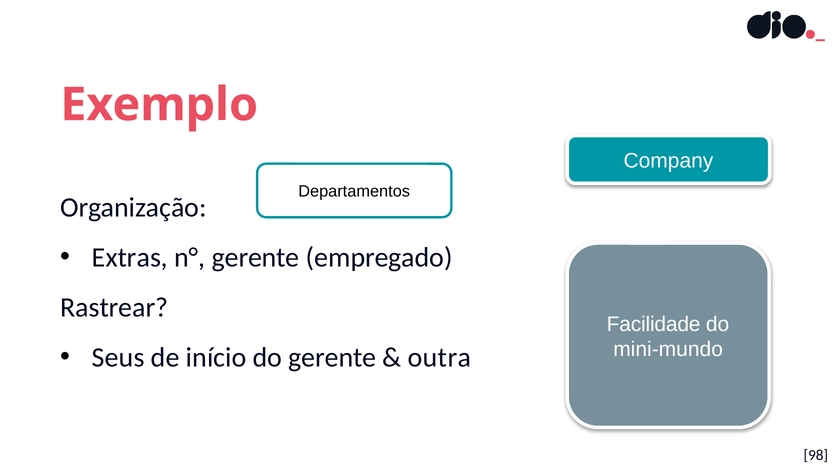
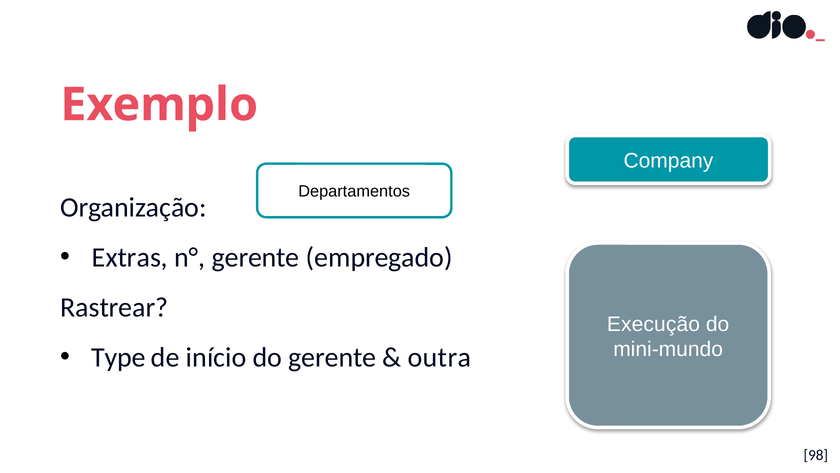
Facilidade: Facilidade -> Execução (653, 324)
Seus: Seus -> Type (118, 357)
